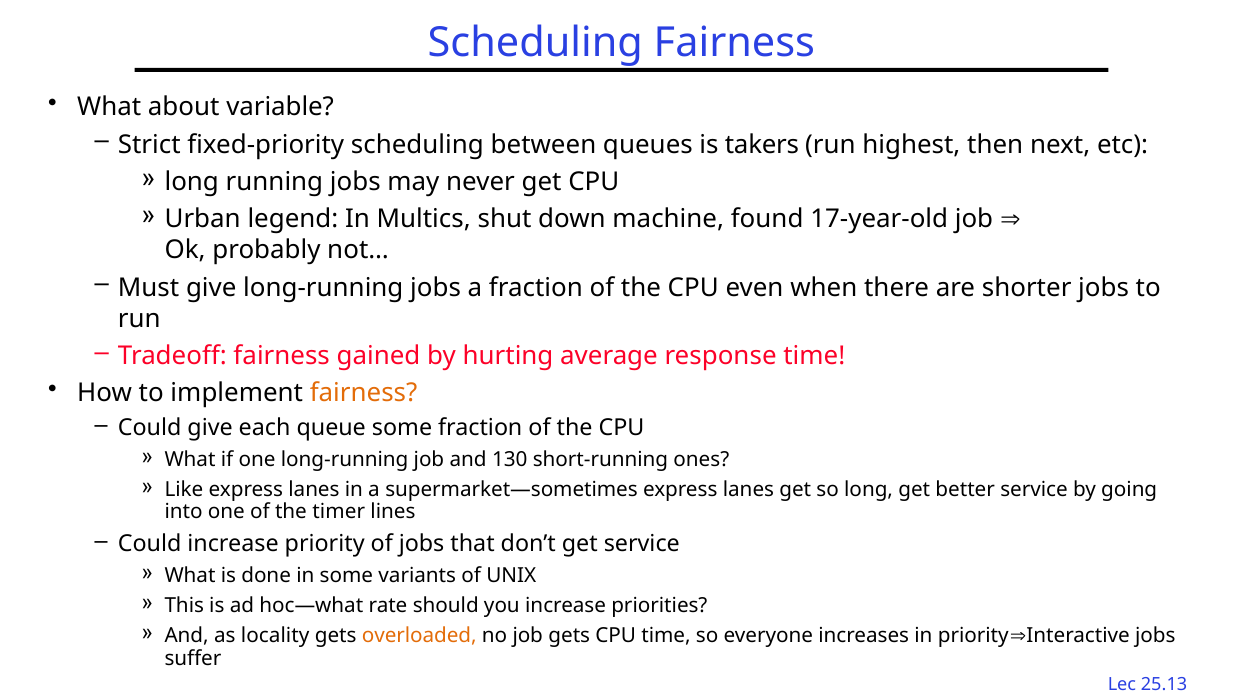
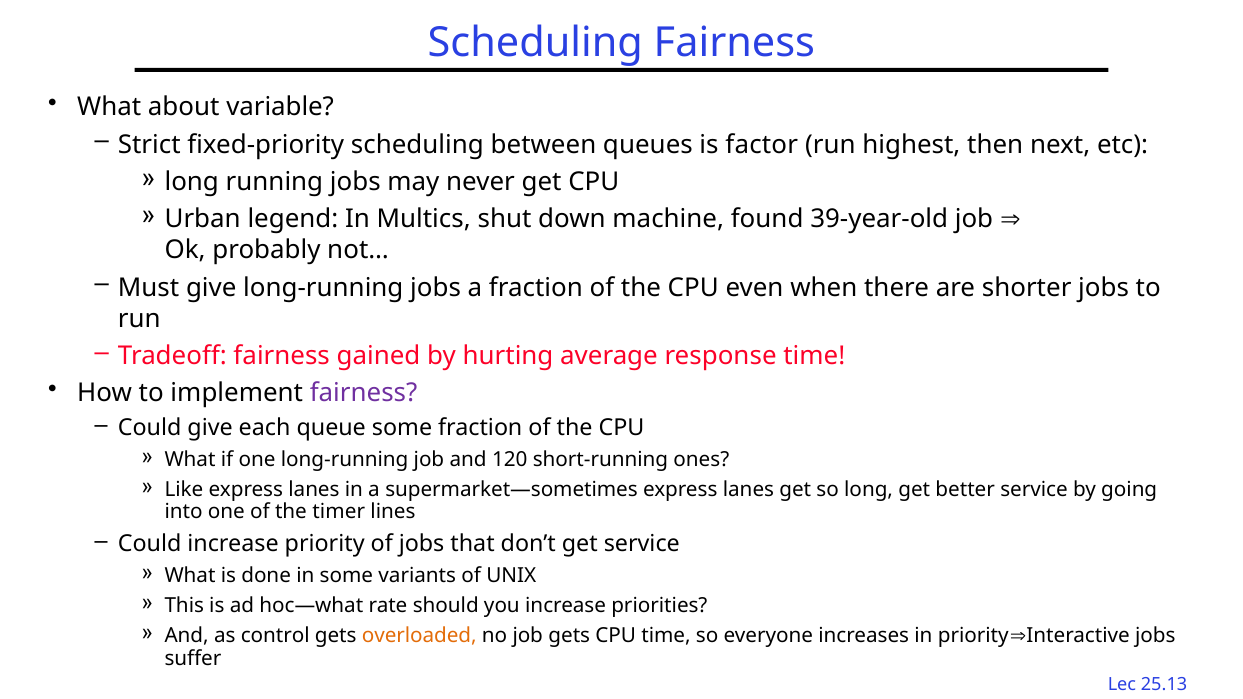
takers: takers -> factor (762, 145)
17-year-old: 17-year-old -> 39-year-old (879, 219)
fairness colour: orange -> purple (364, 393)
130: 130 -> 120 (510, 460)
locality: locality -> control (275, 636)
